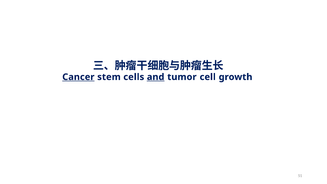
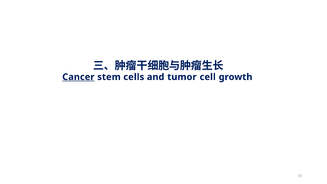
and underline: present -> none (156, 77)
